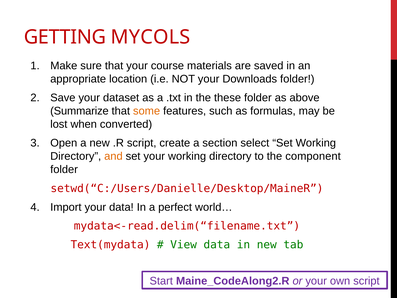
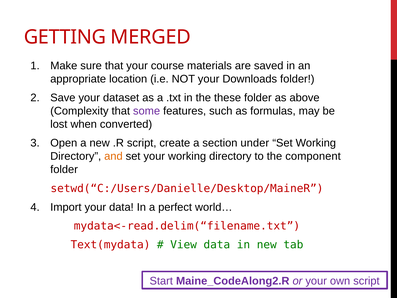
MYCOLS: MYCOLS -> MERGED (151, 37)
Summarize: Summarize -> Complexity (79, 111)
some colour: orange -> purple (147, 111)
select: select -> under (255, 143)
